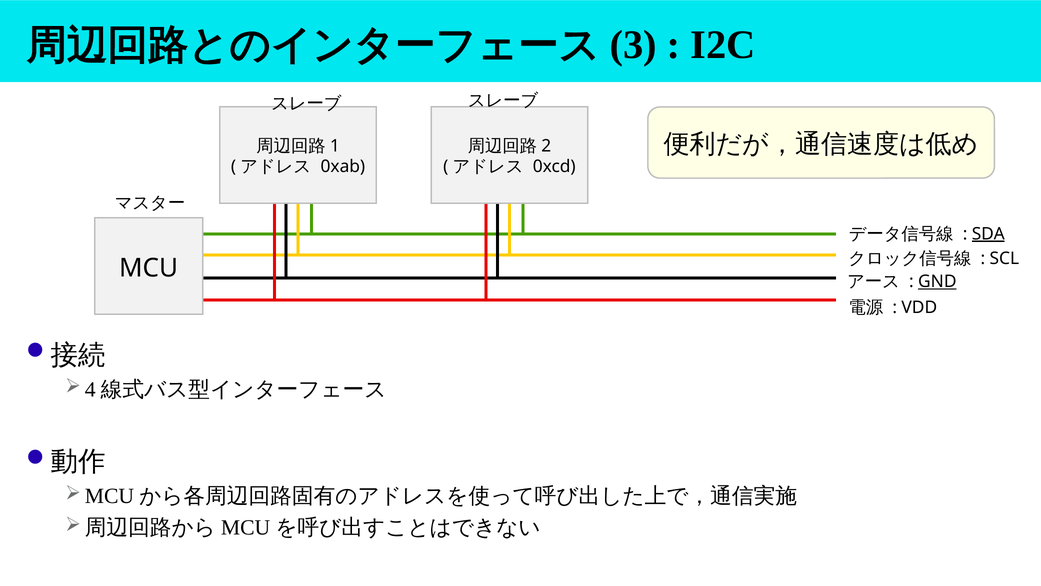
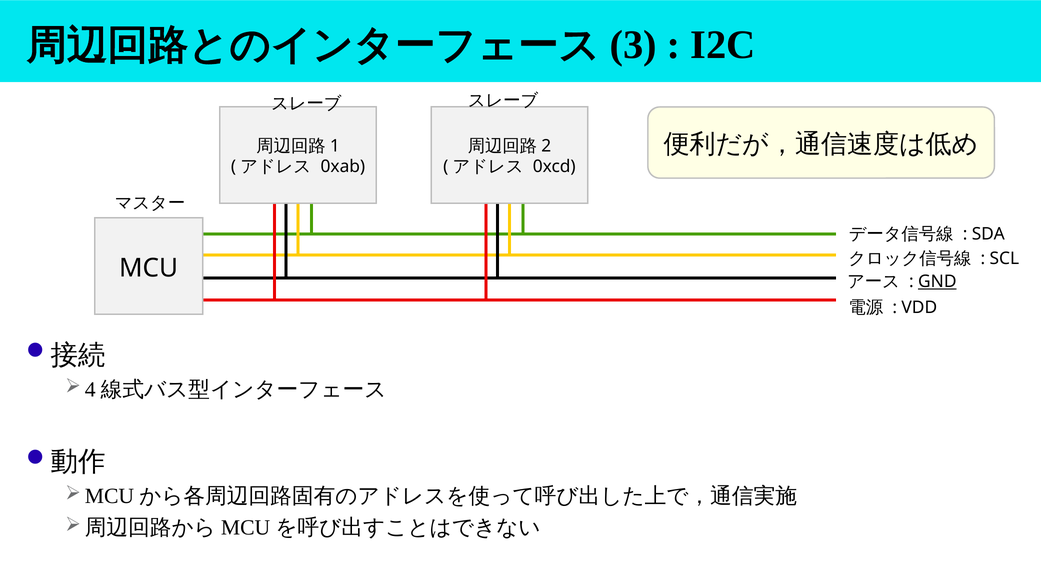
SDA underline: present -> none (988, 234)
